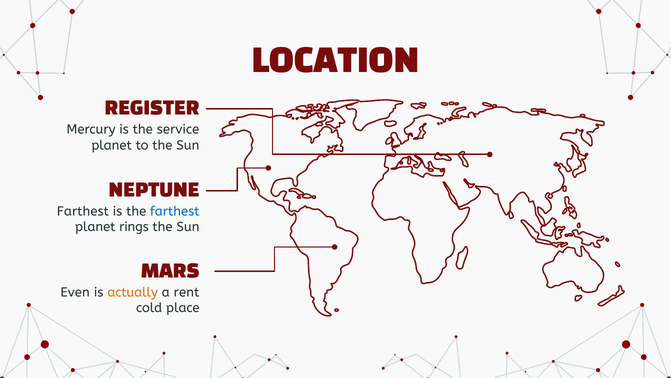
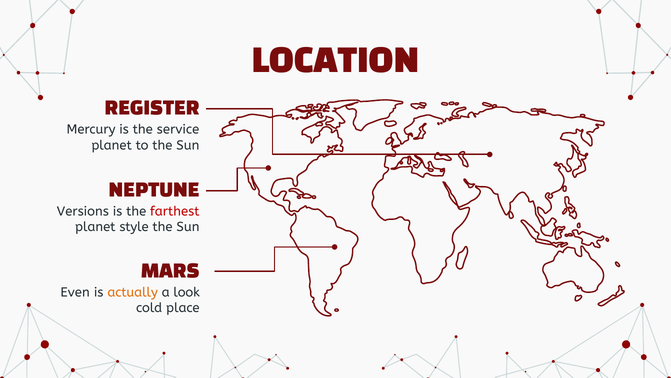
Farthest: Farthest -> Versions (83, 211)
farthest colour: blue -> red (175, 211)
rings: rings -> style (134, 227)
rent: rent -> look (187, 292)
